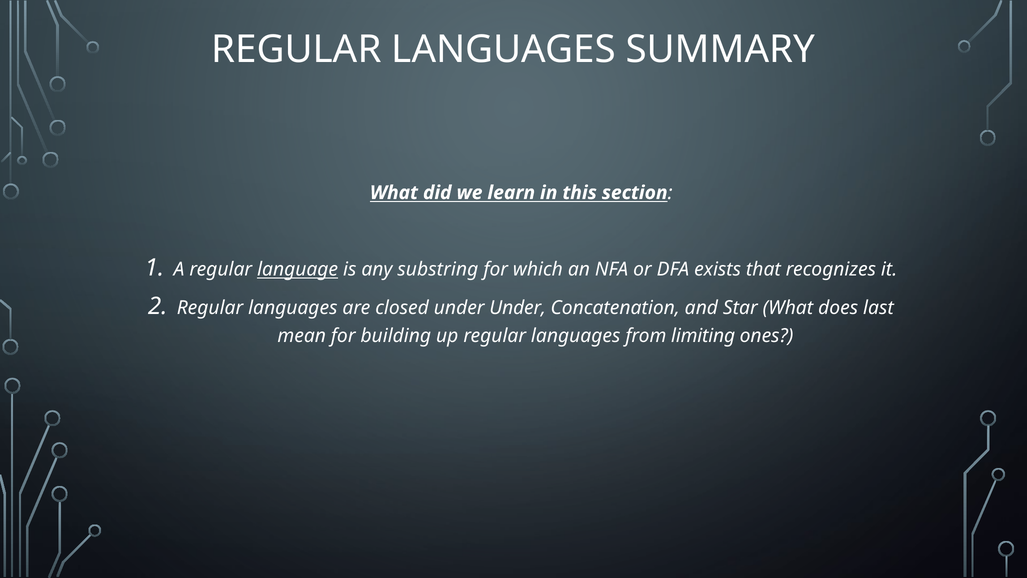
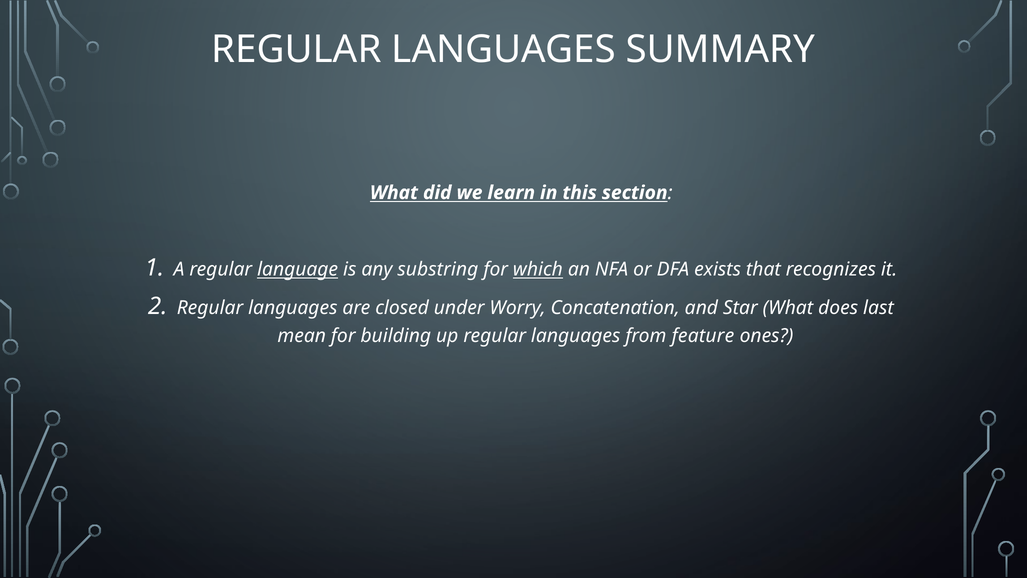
which underline: none -> present (538, 269)
under Under: Under -> Worry (518, 308)
limiting: limiting -> feature (703, 336)
